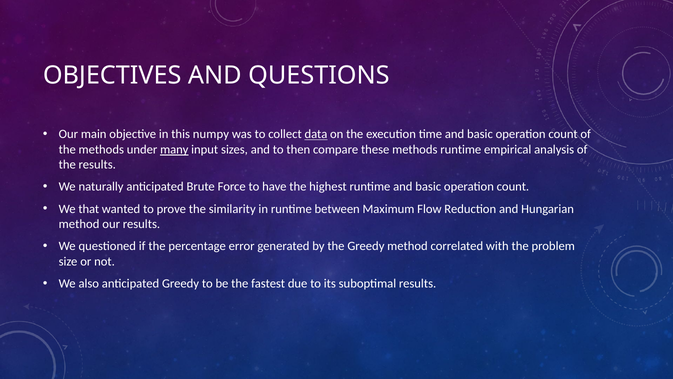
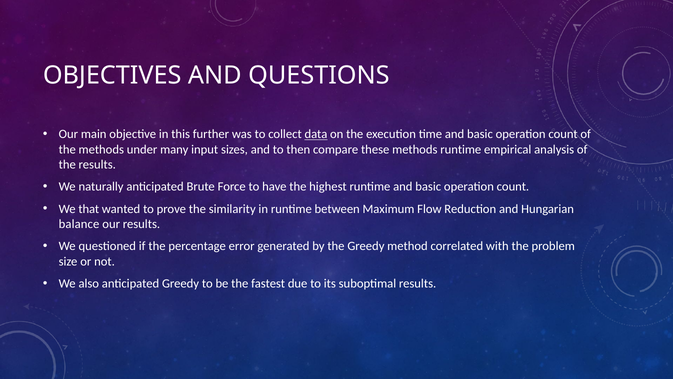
numpy: numpy -> further (211, 134)
many underline: present -> none (174, 149)
method: method -> balance (79, 224)
